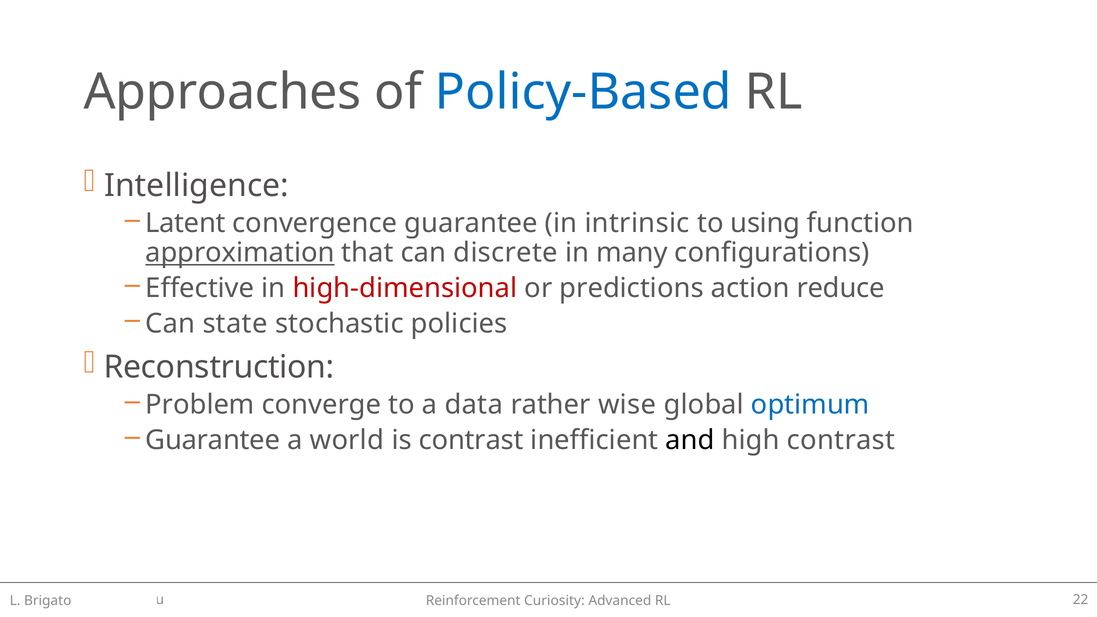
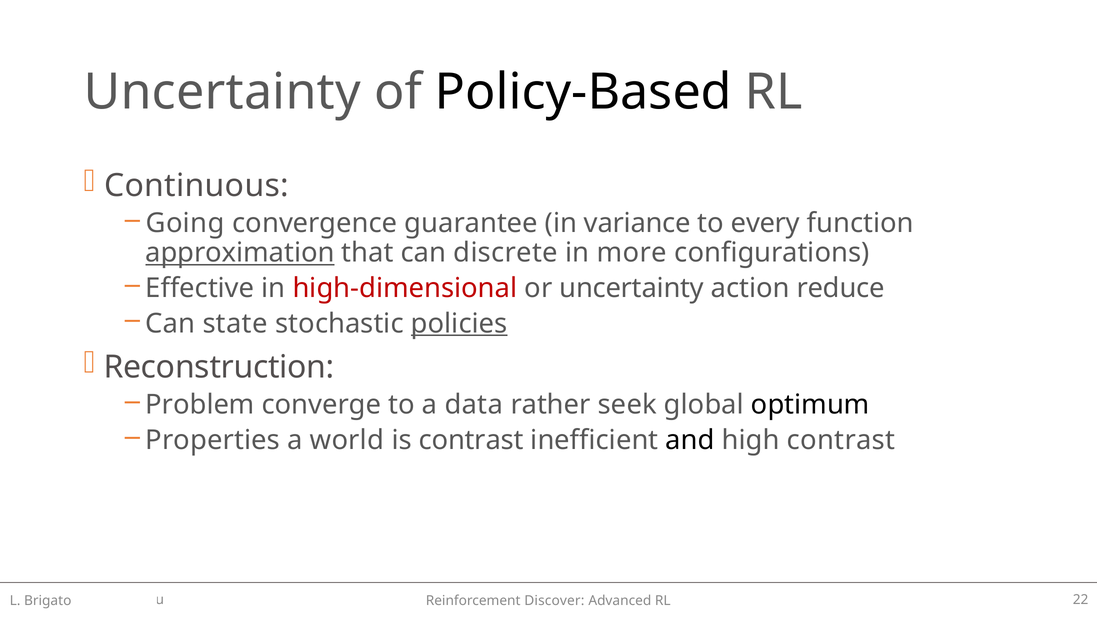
Approaches: Approaches -> Uncertainty (222, 92)
Policy-Based colour: blue -> black (583, 92)
Intelligence: Intelligence -> Continuous (197, 185)
Latent: Latent -> Going (185, 223)
intrinsic: intrinsic -> variance (637, 223)
using: using -> every (765, 223)
many: many -> more (632, 253)
or predictions: predictions -> uncertainty (632, 288)
policies underline: none -> present (459, 324)
wise: wise -> seek (627, 405)
optimum colour: blue -> black (810, 405)
Guarantee: Guarantee -> Properties (213, 440)
Curiosity: Curiosity -> Discover (554, 601)
